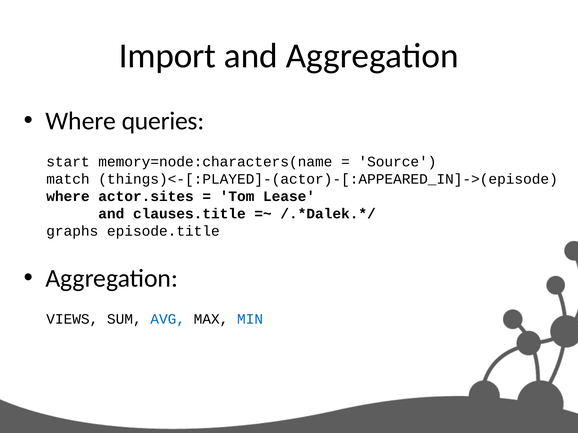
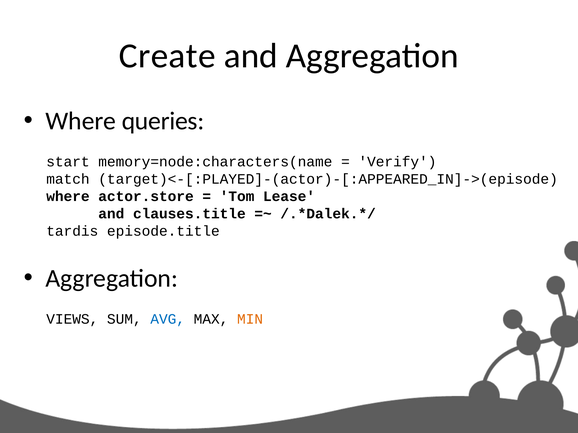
Import: Import -> Create (167, 56)
Source: Source -> Verify (397, 162)
things)<-[:PLAYED]-(actor)-[:APPEARED_IN]->(episode: things)<-[:PLAYED]-(actor)-[:APPEARED_IN]->(episode -> target)<-[:PLAYED]-(actor)-[:APPEARED_IN]->(episode (328, 179)
actor.sites: actor.sites -> actor.store (146, 197)
graphs: graphs -> tardis (72, 231)
MIN colour: blue -> orange (250, 319)
